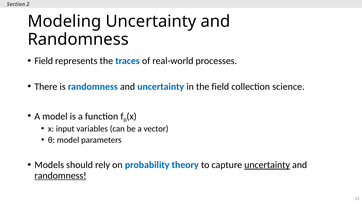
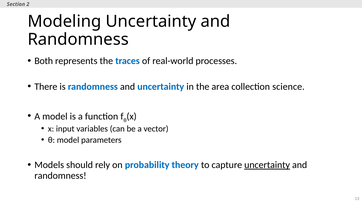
Field: Field -> Both (44, 61)
the field: field -> area (220, 86)
randomness underline: present -> none (60, 175)
